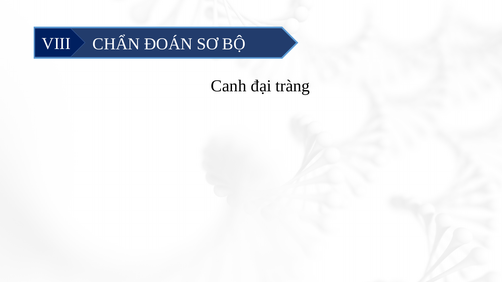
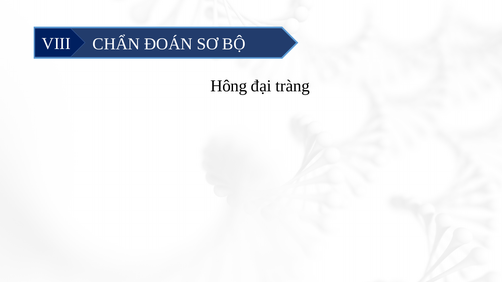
Canh: Canh -> Hông (229, 86)
